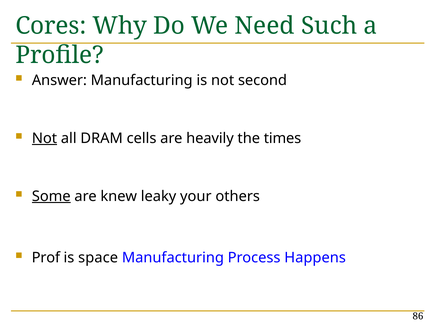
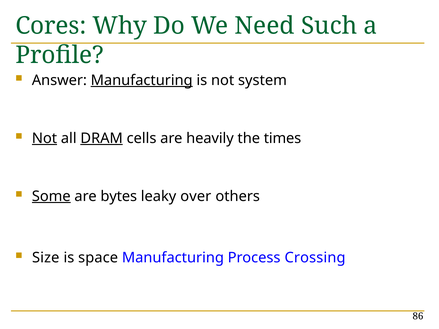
Manufacturing underline: none -> present (142, 80)
second: second -> system (262, 80)
DRAM underline: none -> present (102, 138)
knew: knew -> bytes (119, 196)
your: your -> over (196, 196)
Prof: Prof -> Size (46, 258)
Happens: Happens -> Crossing (315, 258)
